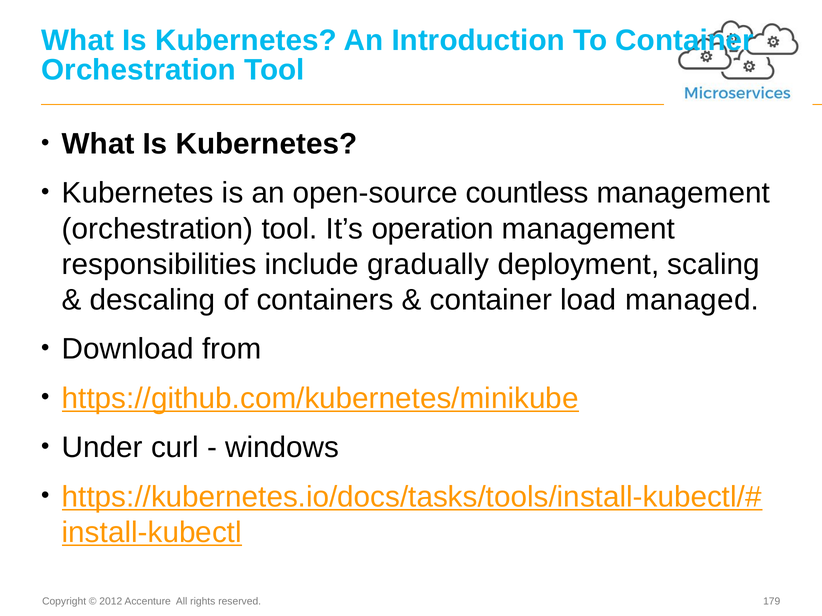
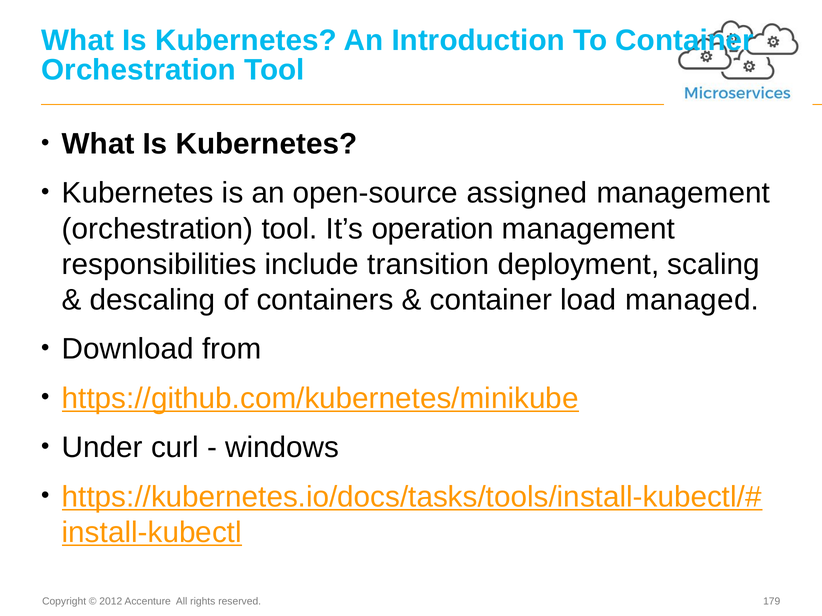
countless: countless -> assigned (527, 193)
gradually: gradually -> transition (428, 265)
